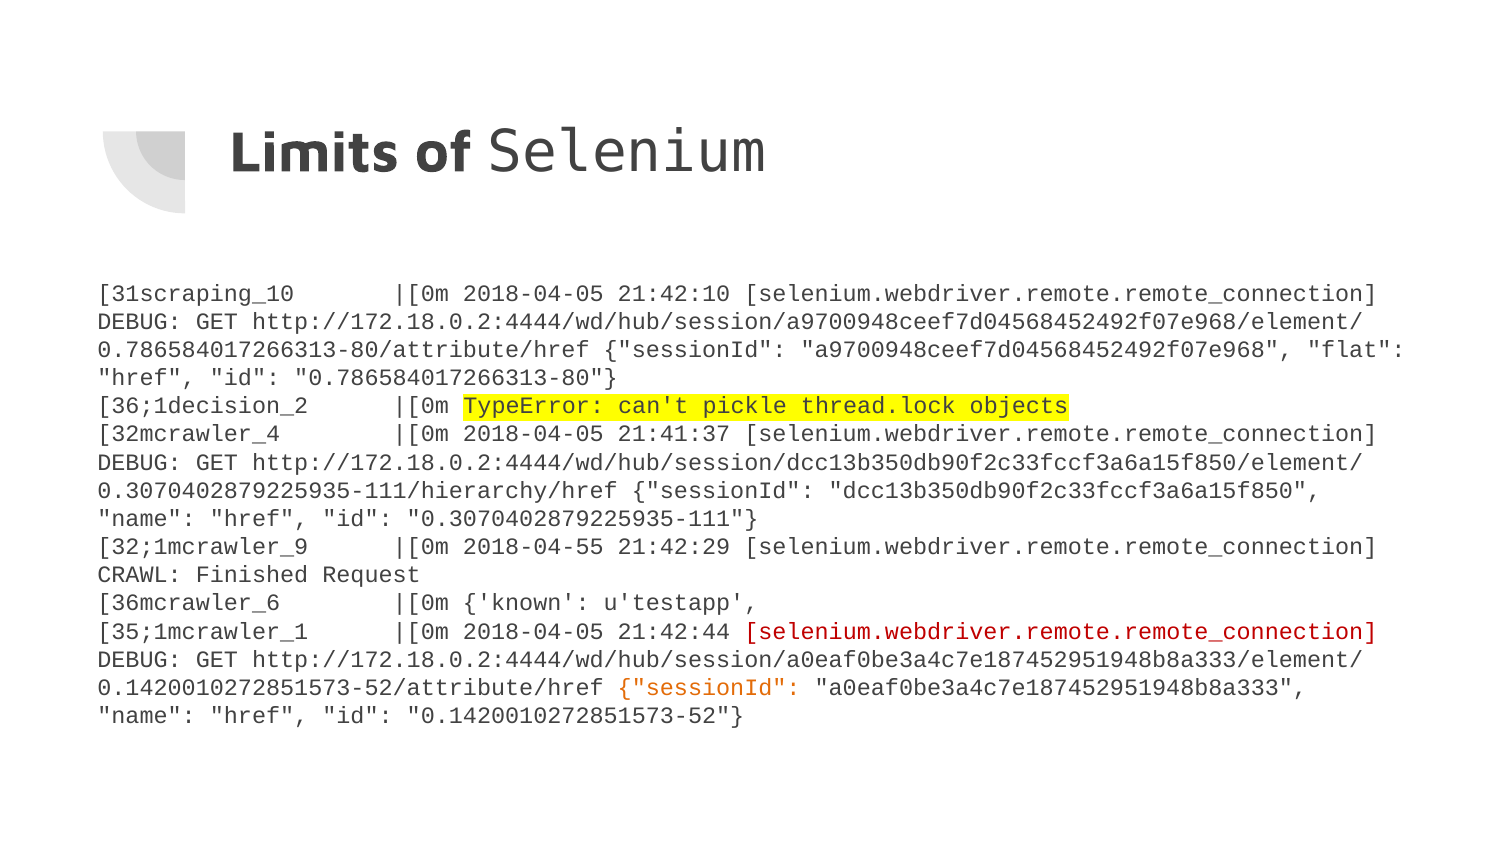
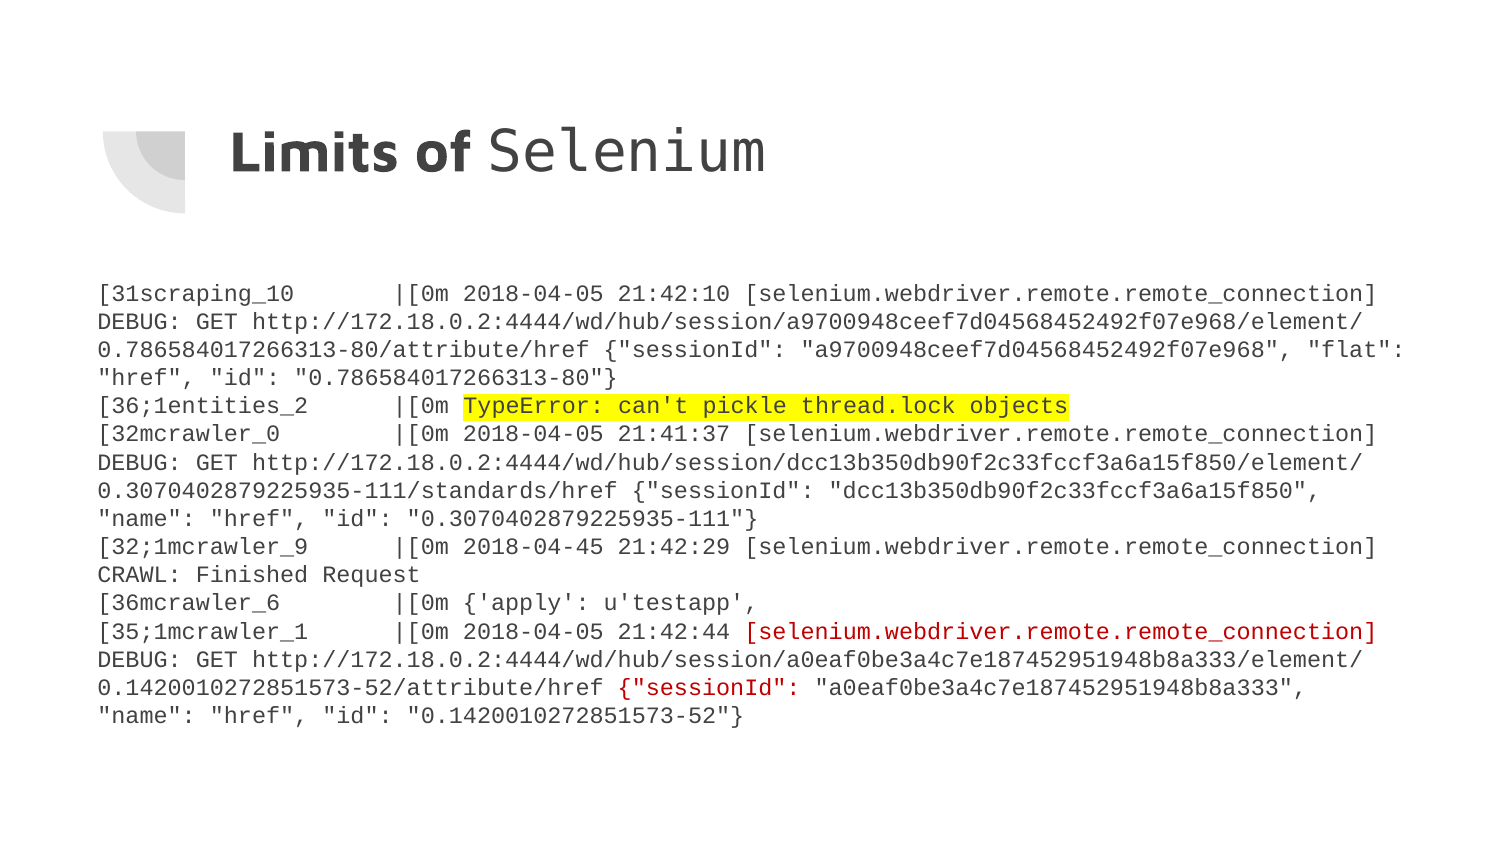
36;1decision_2: 36;1decision_2 -> 36;1entities_2 (203, 406)
32mcrawler_4: 32mcrawler_4 -> 32mcrawler_0 (189, 434)
0.3070402879225935-111/hierarchy/href: 0.3070402879225935-111/hierarchy/href -> 0.3070402879225935-111/standards/href (358, 490)
2018-04-55: 2018-04-55 -> 2018-04-45 (533, 547)
known: known -> apply (526, 603)
sessionId colour: orange -> red (709, 687)
